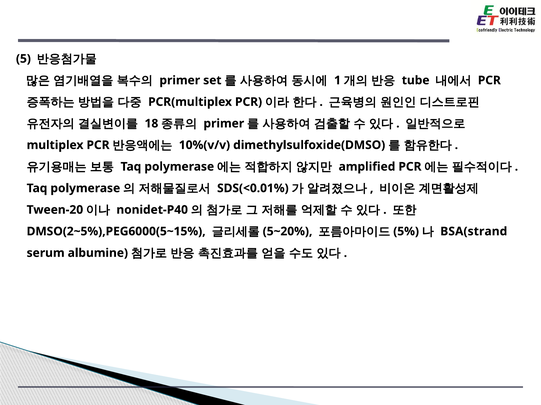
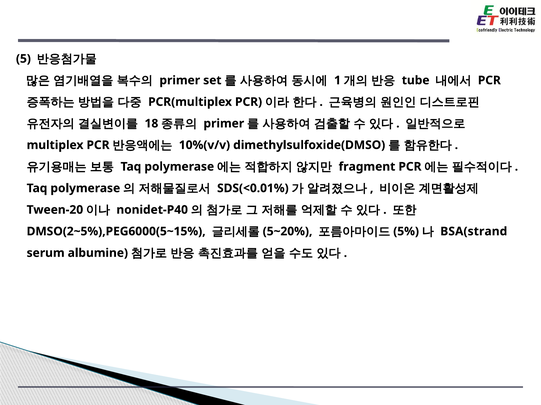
amplified: amplified -> fragment (367, 167)
